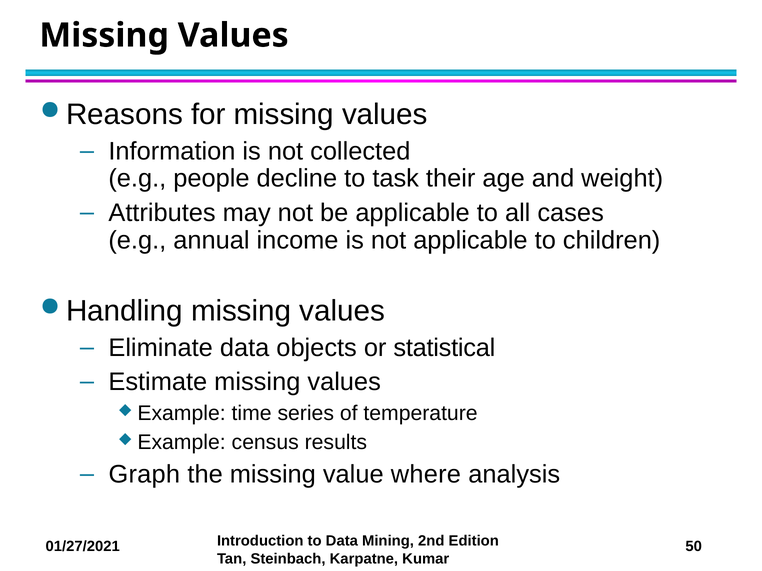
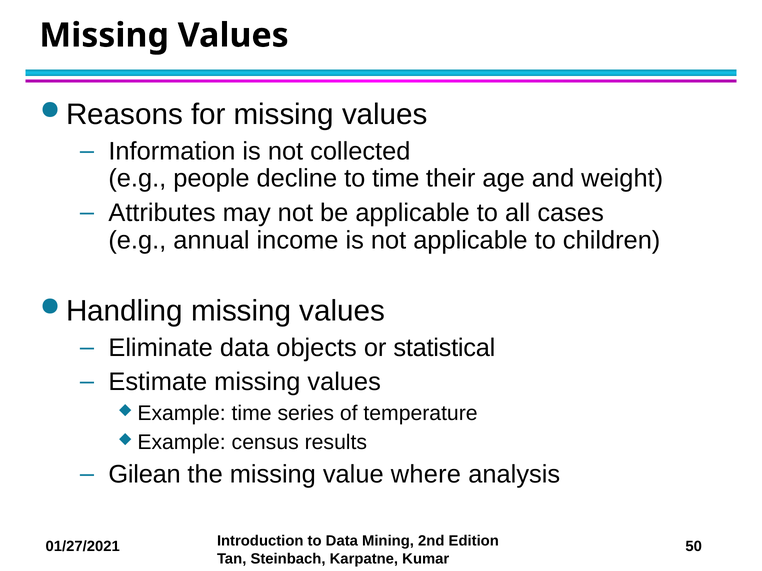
to task: task -> time (396, 179)
Graph: Graph -> Gilean (145, 475)
